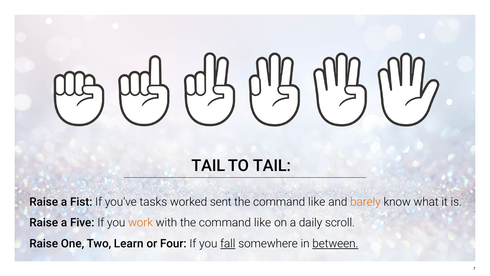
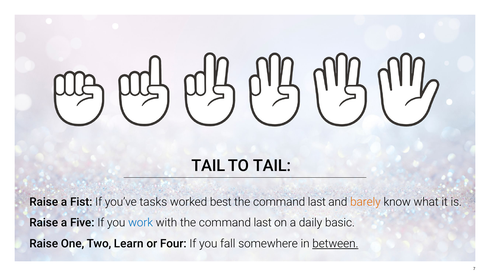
sent: sent -> best (221, 202)
like: like -> last (317, 202)
work colour: orange -> blue (141, 223)
with the command like: like -> last (263, 223)
scroll: scroll -> basic (340, 223)
fall underline: present -> none (228, 243)
